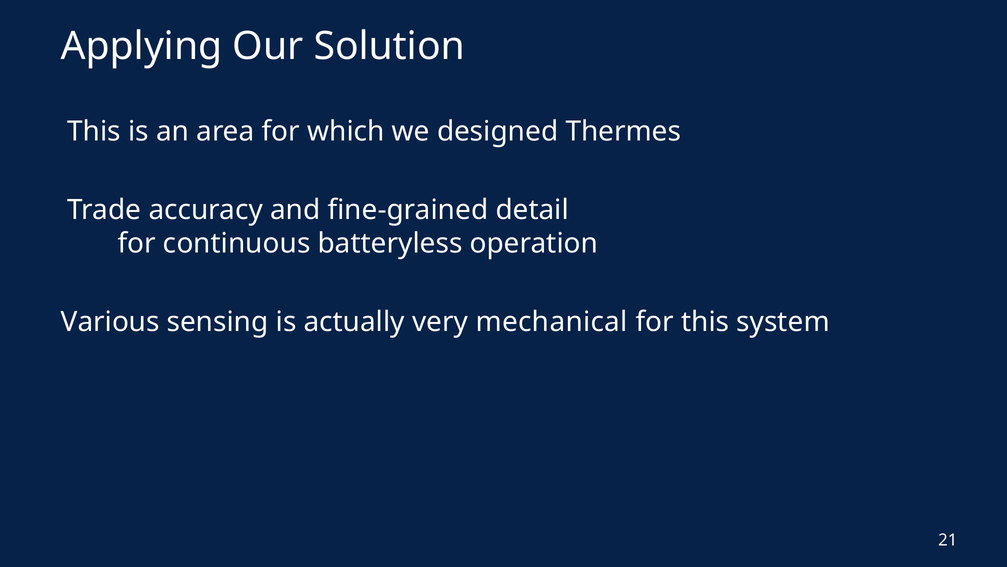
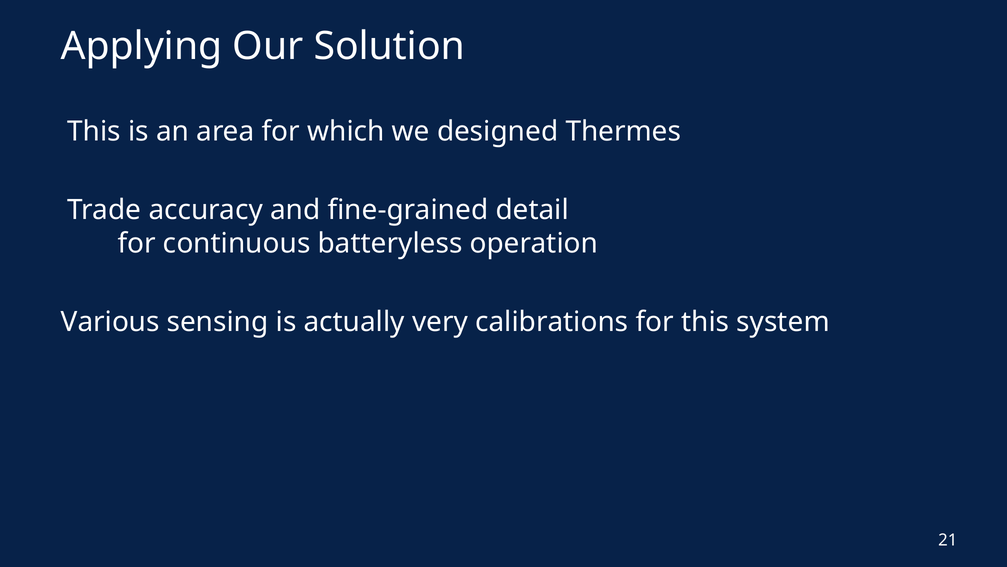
mechanical: mechanical -> calibrations (552, 322)
